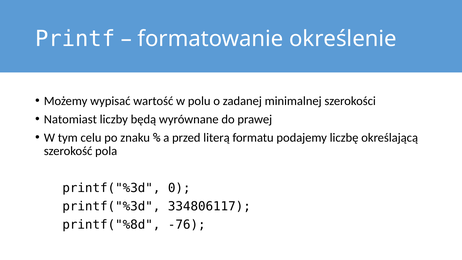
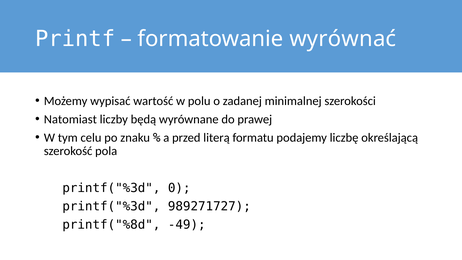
określenie: określenie -> wyrównać (343, 39)
334806117: 334806117 -> 989271727 (209, 206)
-76: -76 -> -49 (187, 225)
